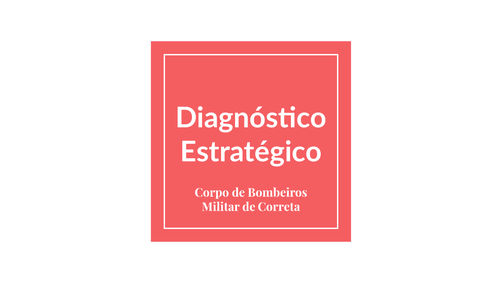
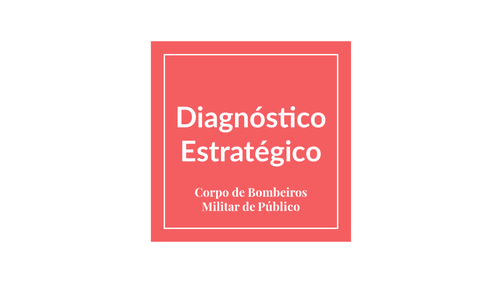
Correta: Correta -> Público (279, 207)
